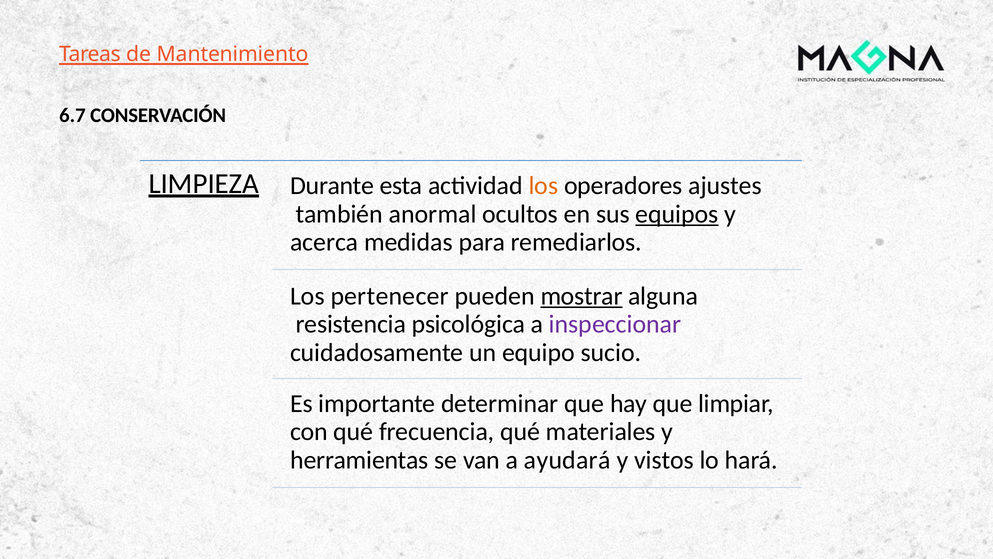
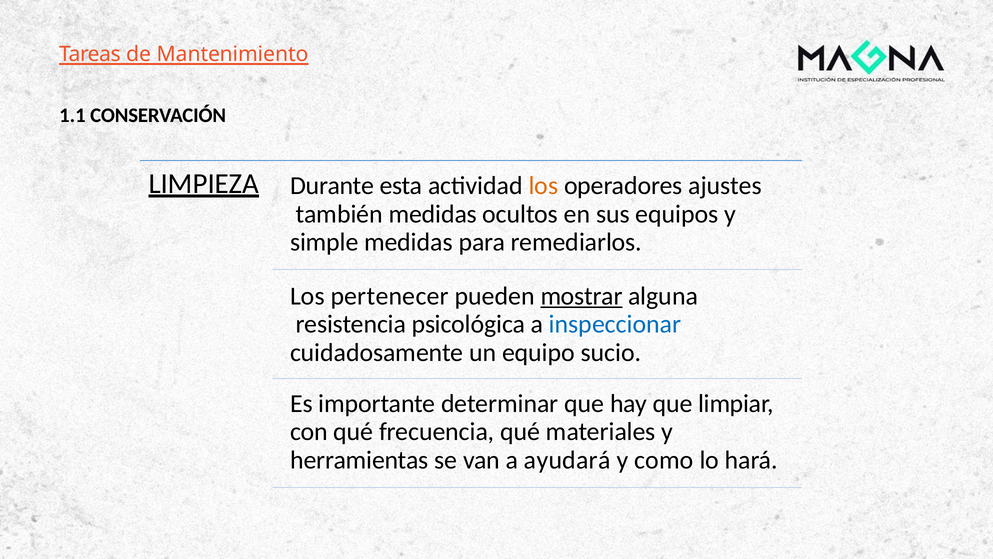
6.7: 6.7 -> 1.1 (72, 115)
también anormal: anormal -> medidas (433, 214)
equipos underline: present -> none (677, 214)
acerca: acerca -> simple (324, 242)
inspeccionar colour: purple -> blue (615, 324)
vistos: vistos -> como (664, 460)
